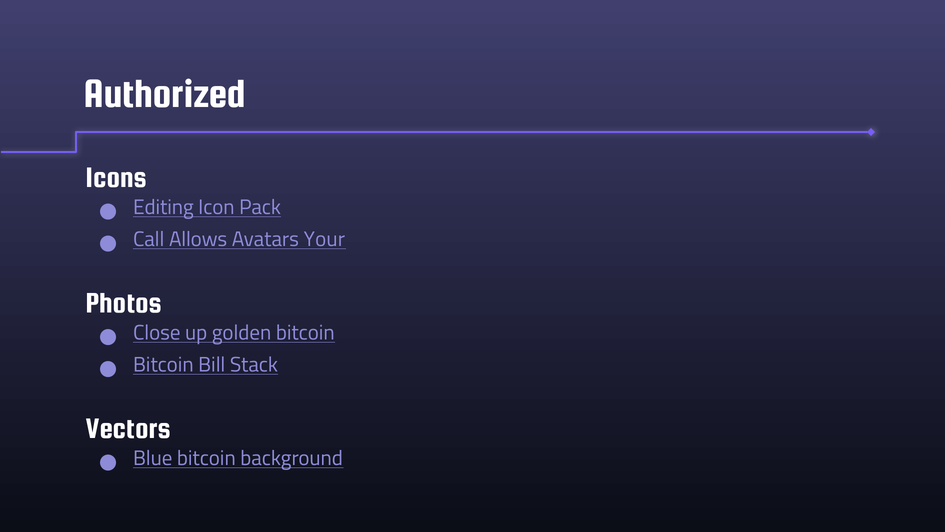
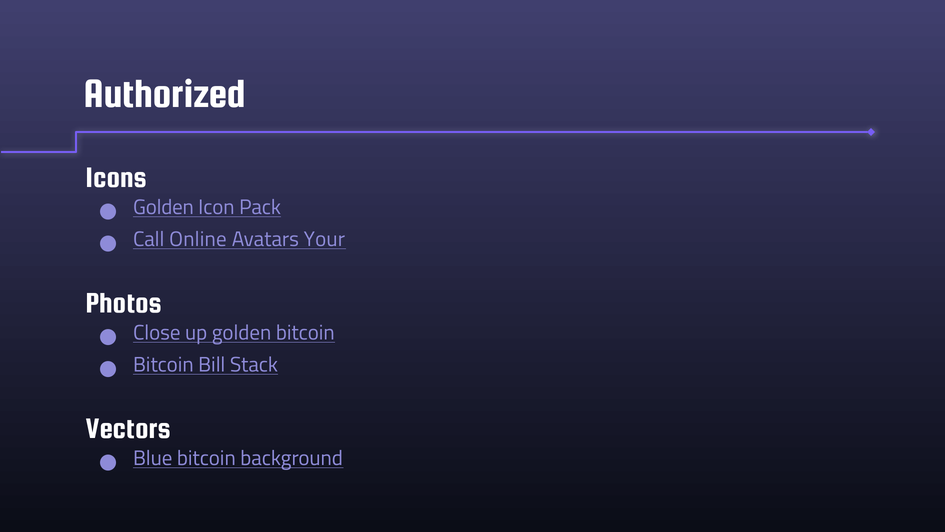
Editing: Editing -> Golden (163, 207)
Allows: Allows -> Online (198, 239)
